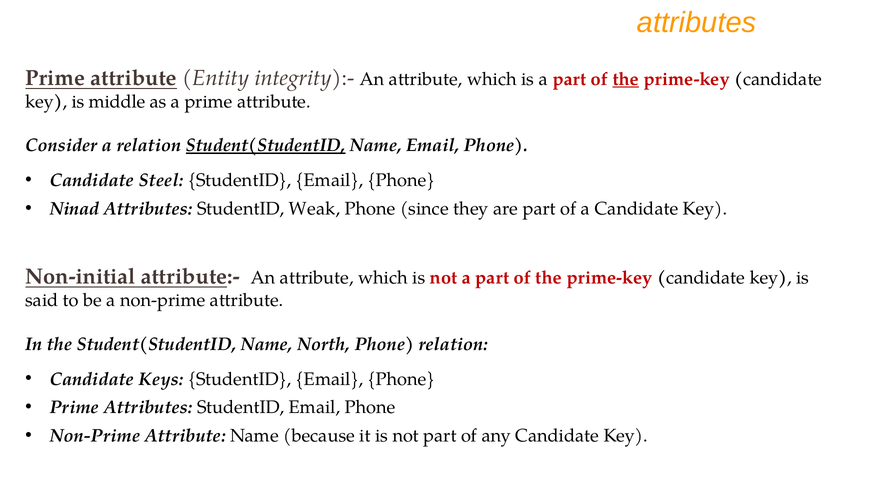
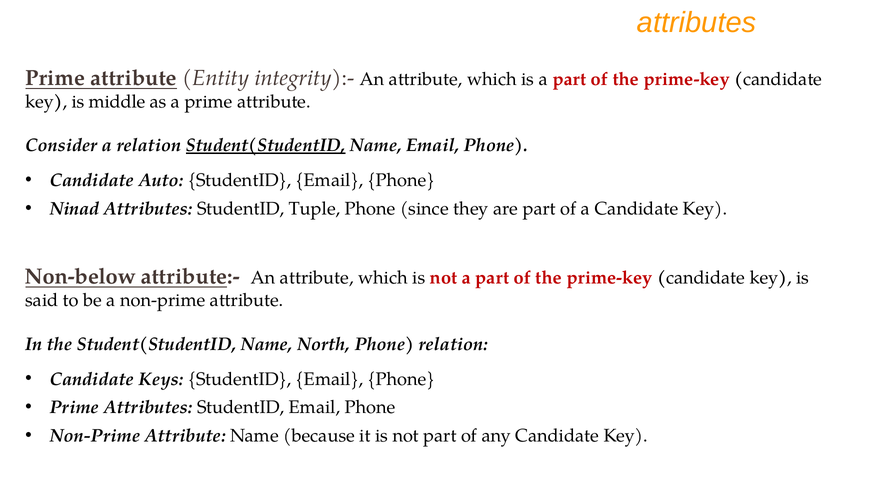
the underline: present -> none (626, 79)
Steel: Steel -> Auto (161, 180)
Weak: Weak -> Tuple (315, 209)
Non-initial: Non-initial -> Non-below (80, 276)
